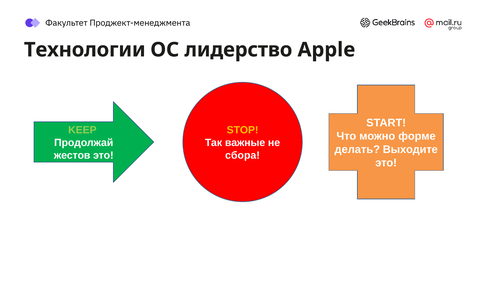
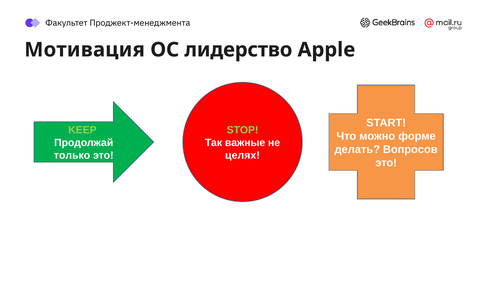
Технологии: Технологии -> Мотивация (85, 50)
STOP colour: yellow -> light green (243, 130)
Выходите: Выходите -> Вопросов (410, 149)
жестов: жестов -> только (72, 155)
сбора: сбора -> целях (243, 155)
